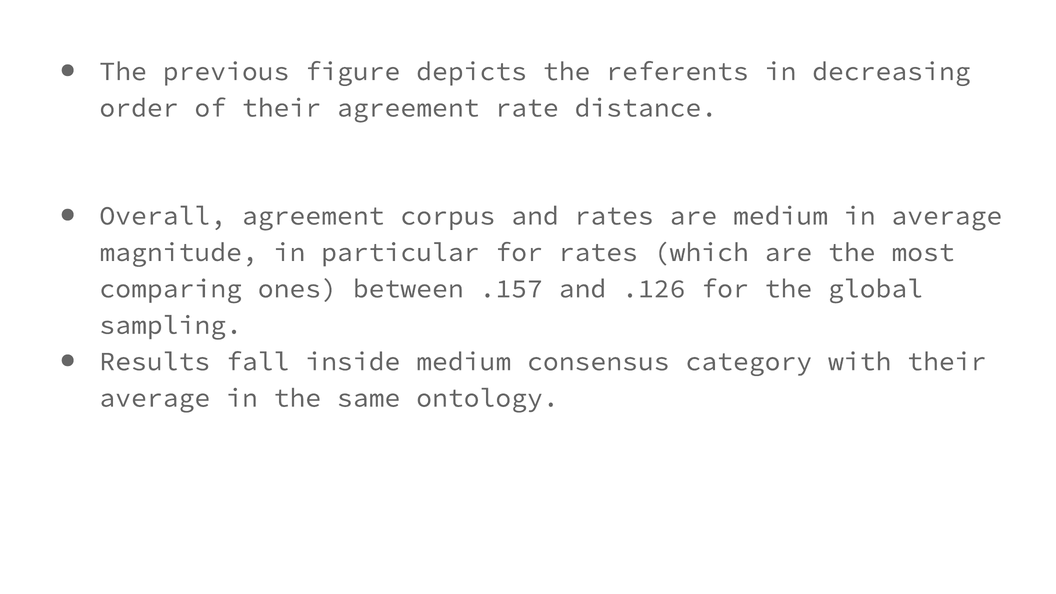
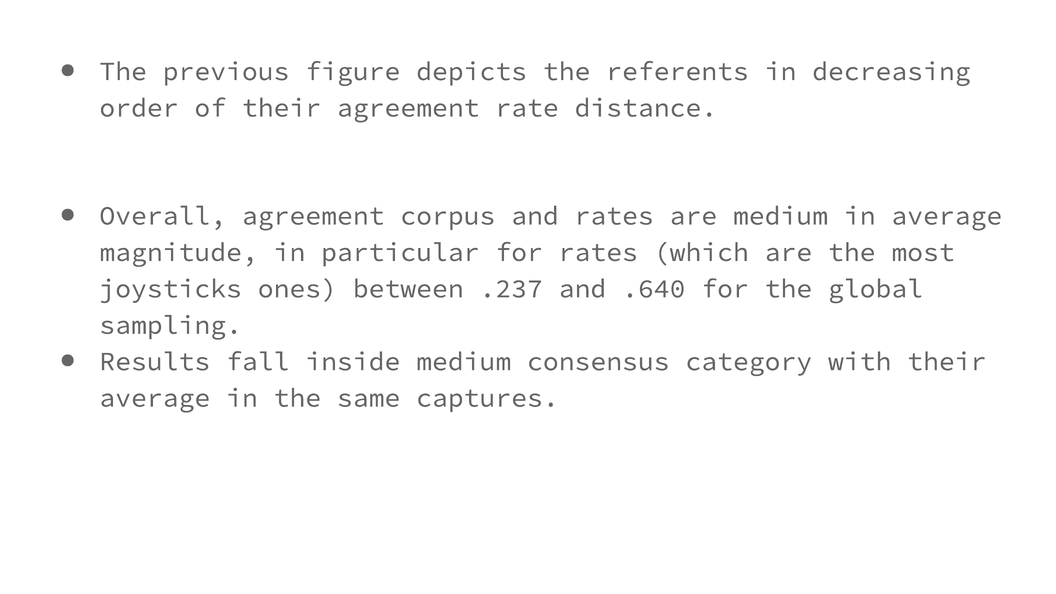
comparing: comparing -> joysticks (171, 289)
.157: .157 -> .237 (511, 289)
.126: .126 -> .640 (654, 289)
ontology: ontology -> captures (487, 398)
